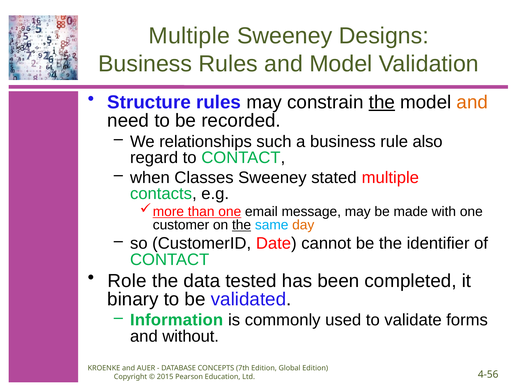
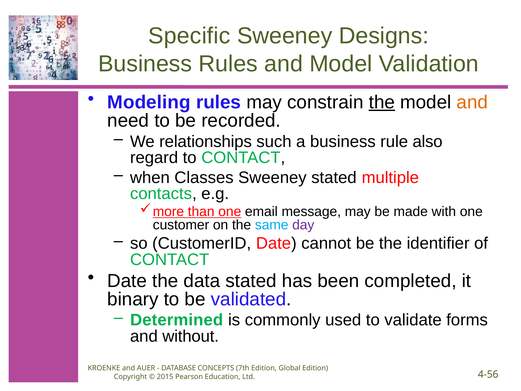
Multiple: Multiple -> Specific (189, 36)
Structure: Structure -> Modeling (149, 102)
the underline: present -> none (242, 225)
day colour: orange -> purple (303, 225)
Role: Role -> Date (127, 281)
data tested: tested -> stated (251, 281)
Information: Information -> Determined (177, 320)
